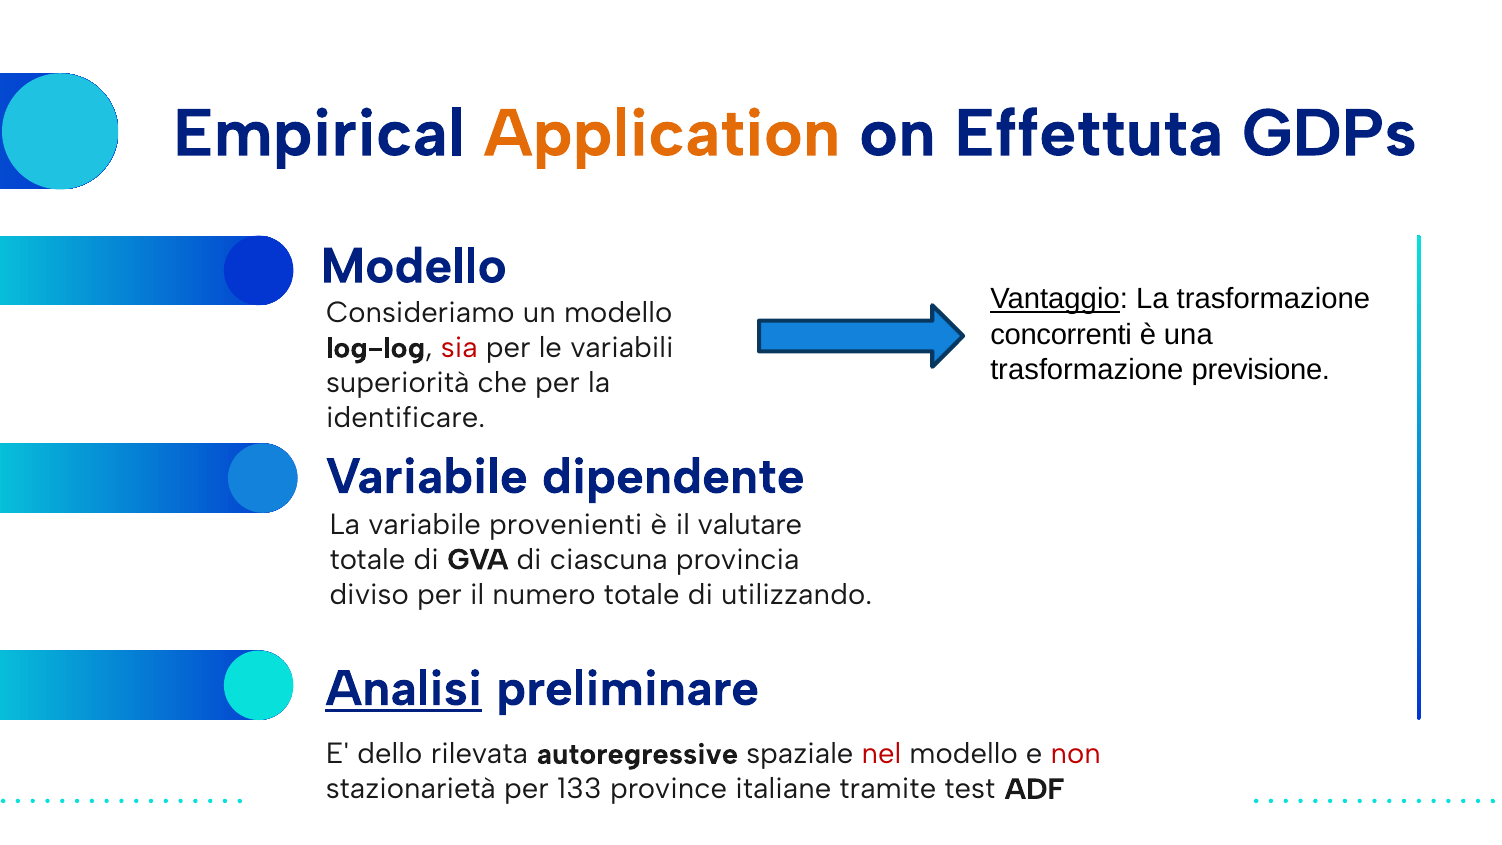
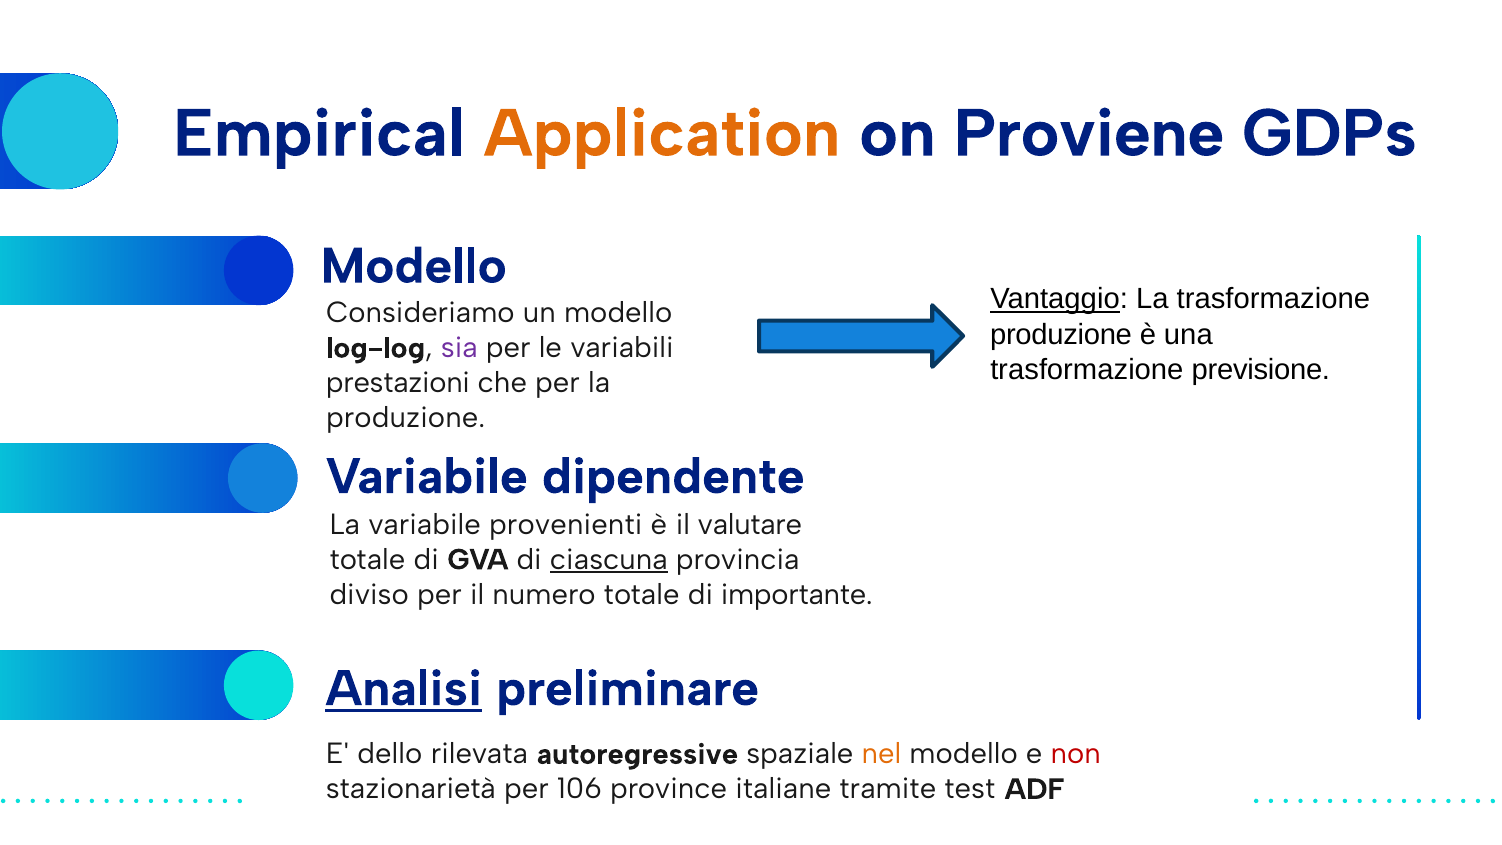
Effettuta: Effettuta -> Proviene (1089, 133)
concorrenti: concorrenti -> produzione (1061, 334)
sia colour: red -> purple (459, 348)
superiorità: superiorità -> prestazioni (398, 383)
identificare: identificare -> produzione (406, 418)
ciascuna underline: none -> present (609, 560)
utilizzando: utilizzando -> importante (797, 595)
nel colour: red -> orange (882, 754)
133: 133 -> 106 (579, 789)
